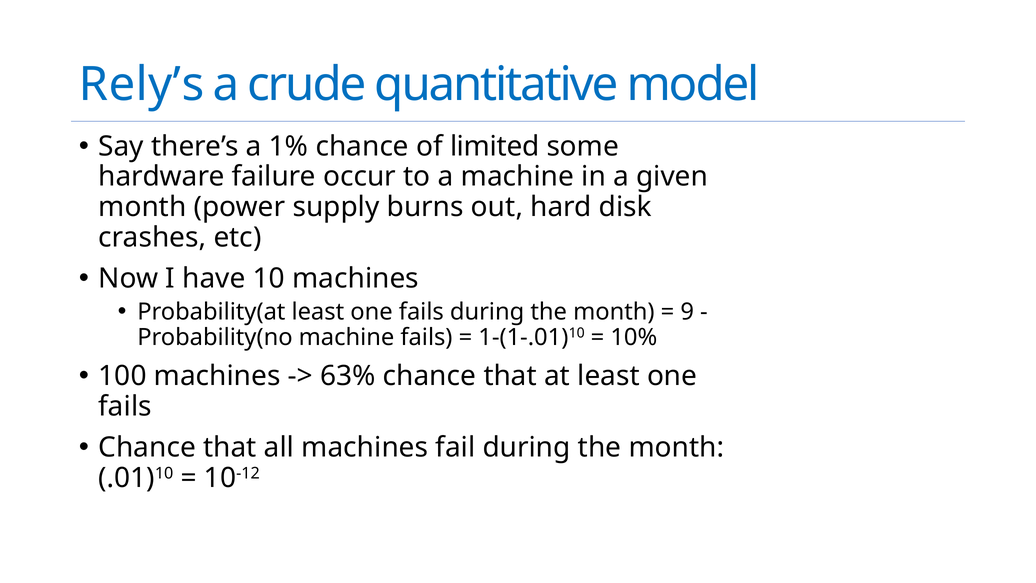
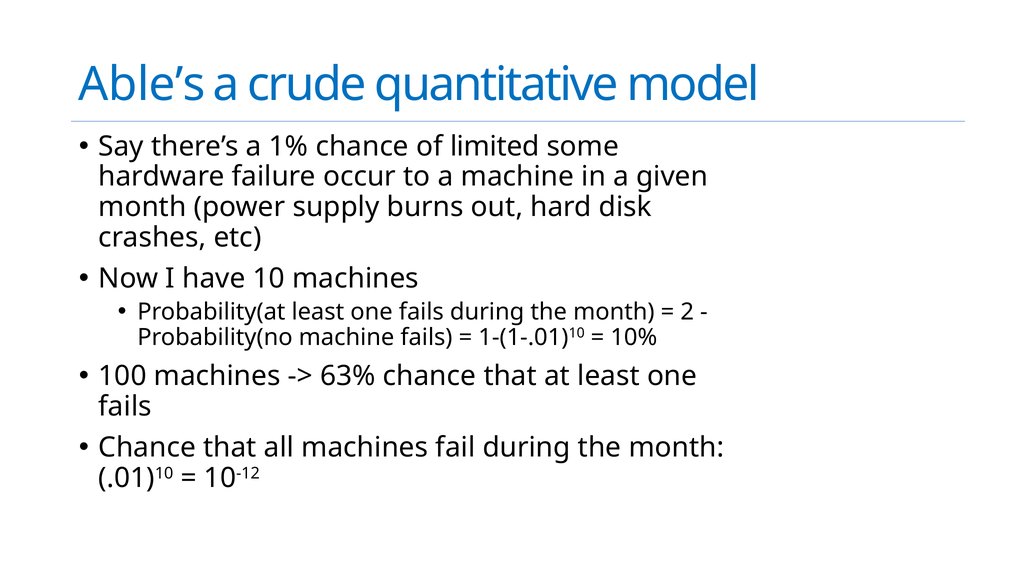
Rely’s: Rely’s -> Able’s (142, 84)
9: 9 -> 2 (687, 312)
